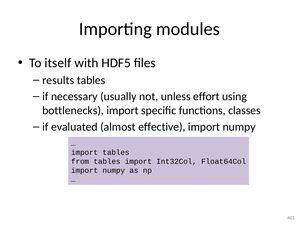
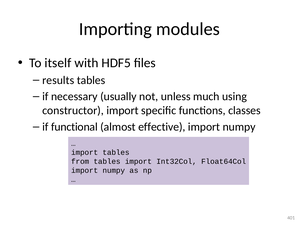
effort: effort -> much (206, 96)
bottlenecks: bottlenecks -> constructor (73, 110)
evaluated: evaluated -> functional (74, 126)
